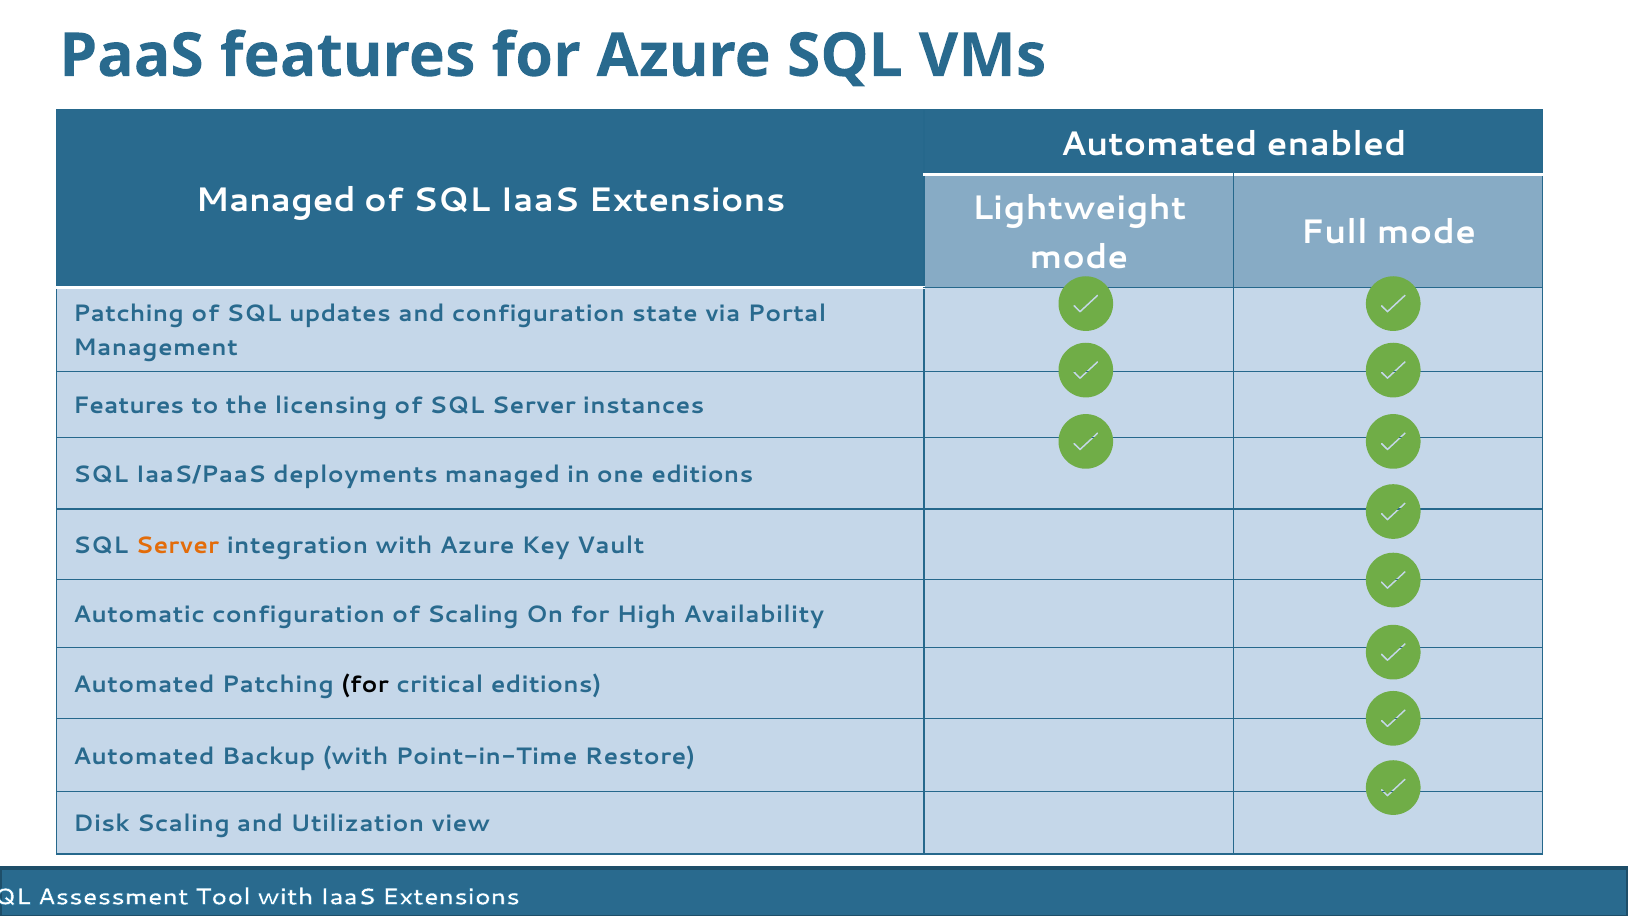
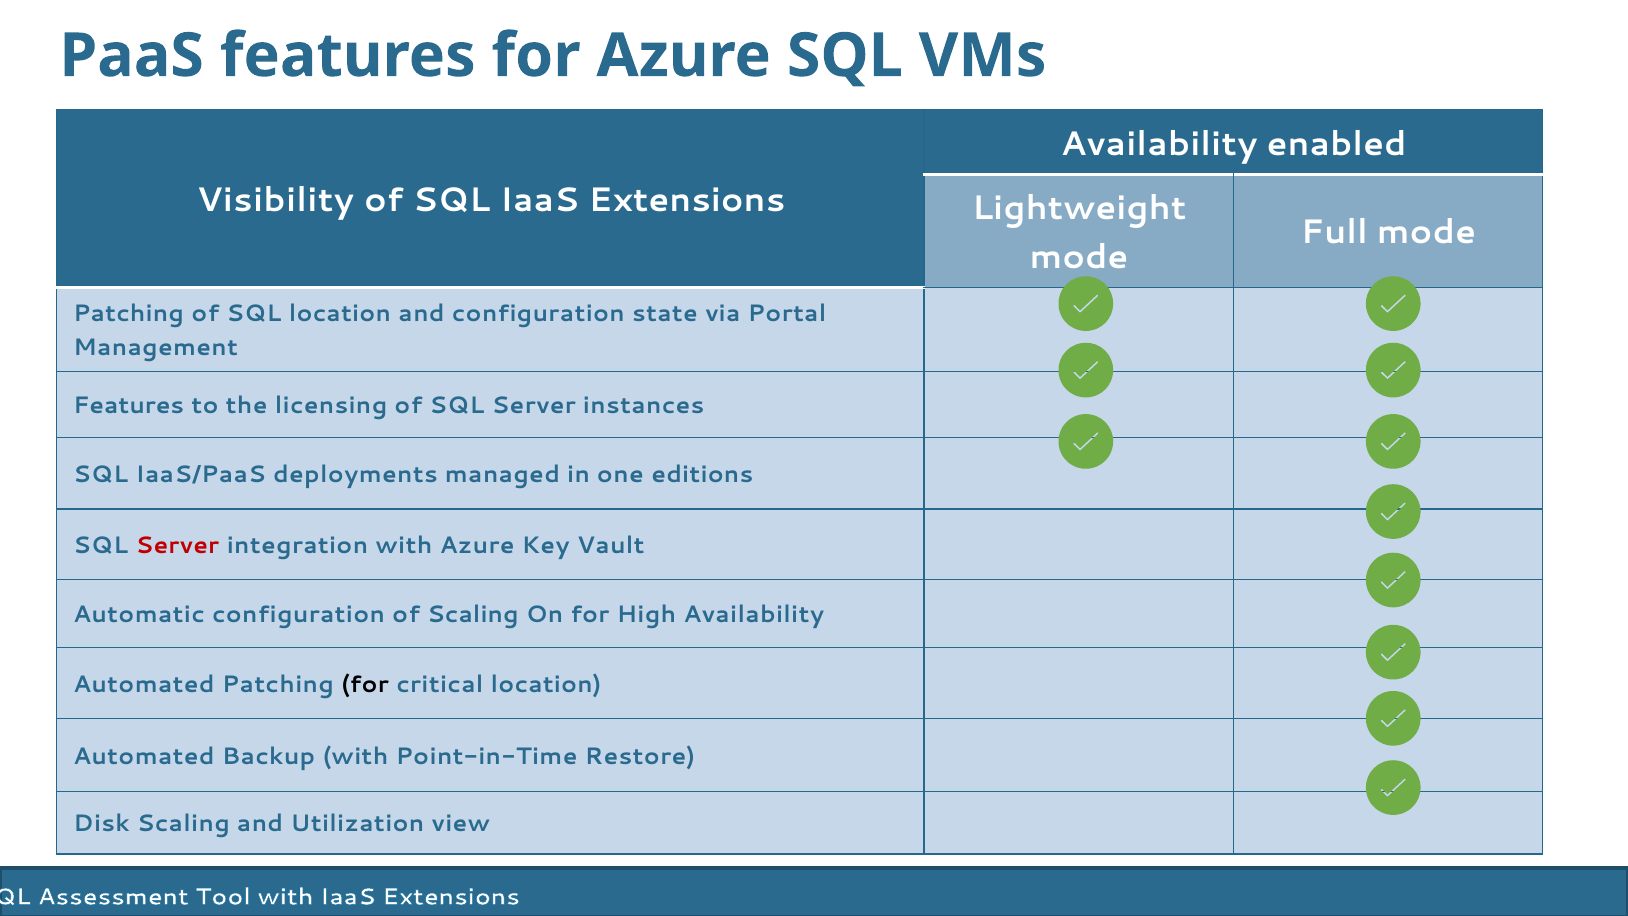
Automated: Automated -> Availability (1159, 144)
Managed: Managed -> Visibility (275, 200)
SQL updates: updates -> location (340, 314)
Server colour: orange -> red (177, 545)
critical editions: editions -> location (546, 684)
